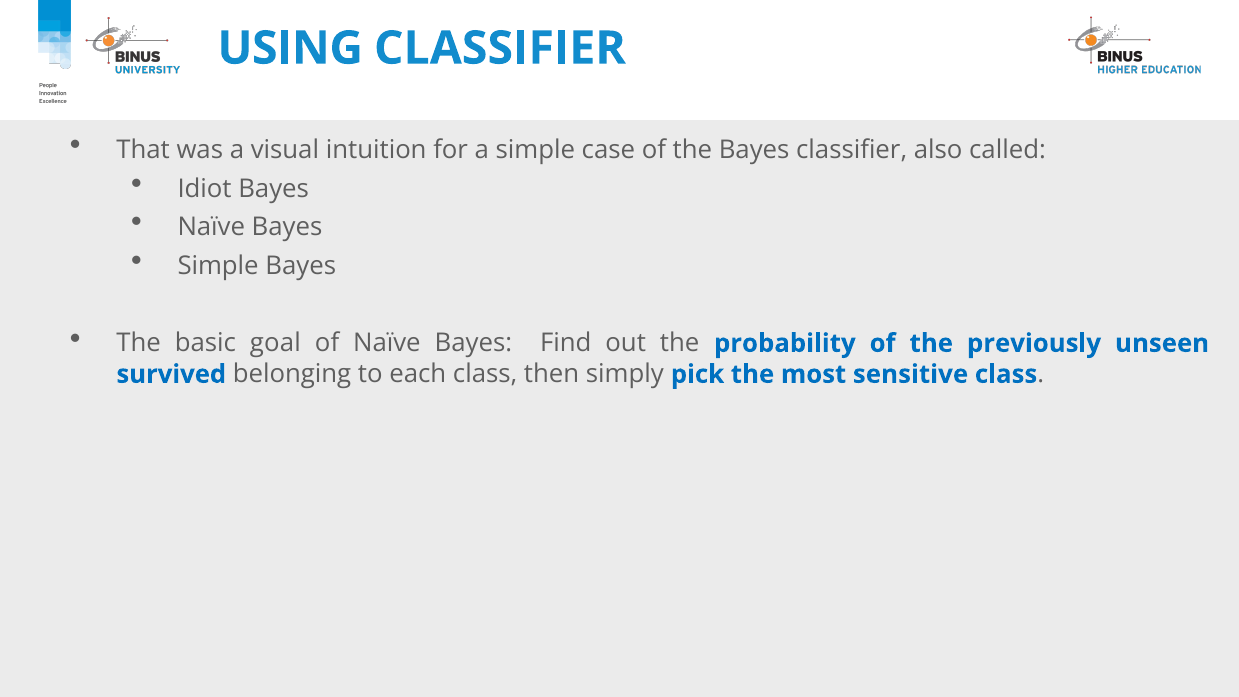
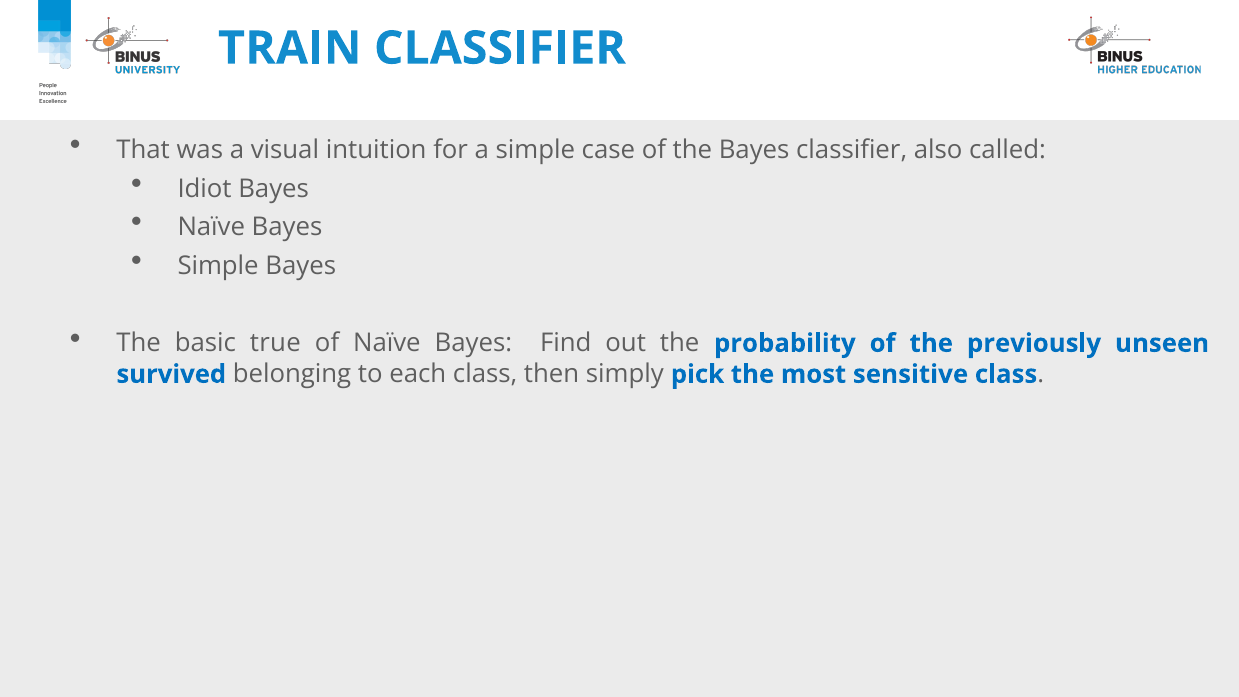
USING: USING -> TRAIN (290, 48)
goal: goal -> true (275, 343)
